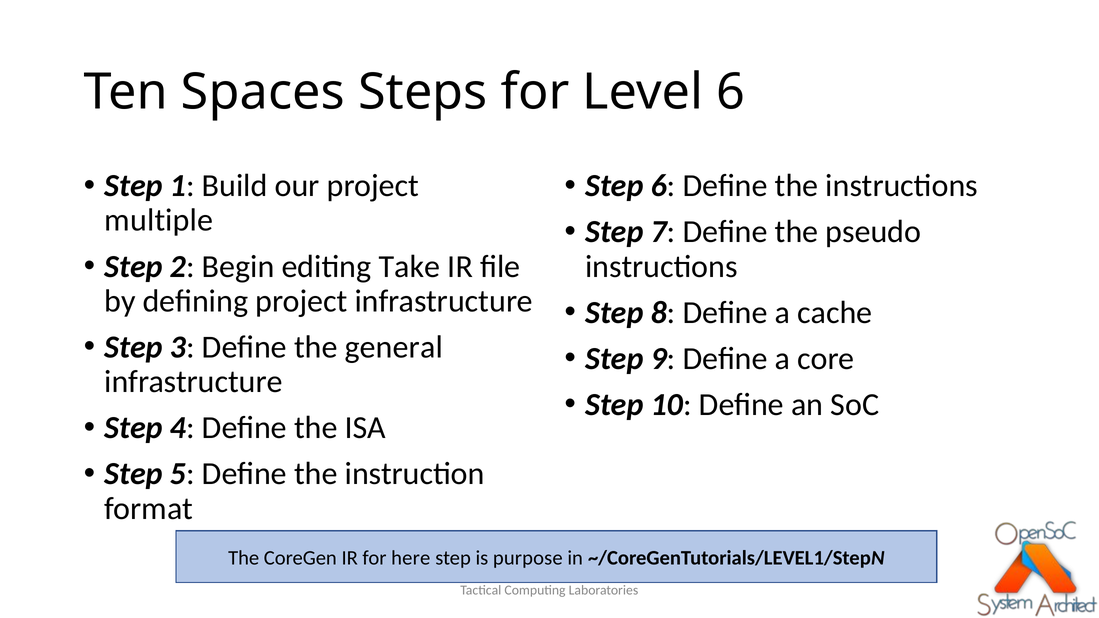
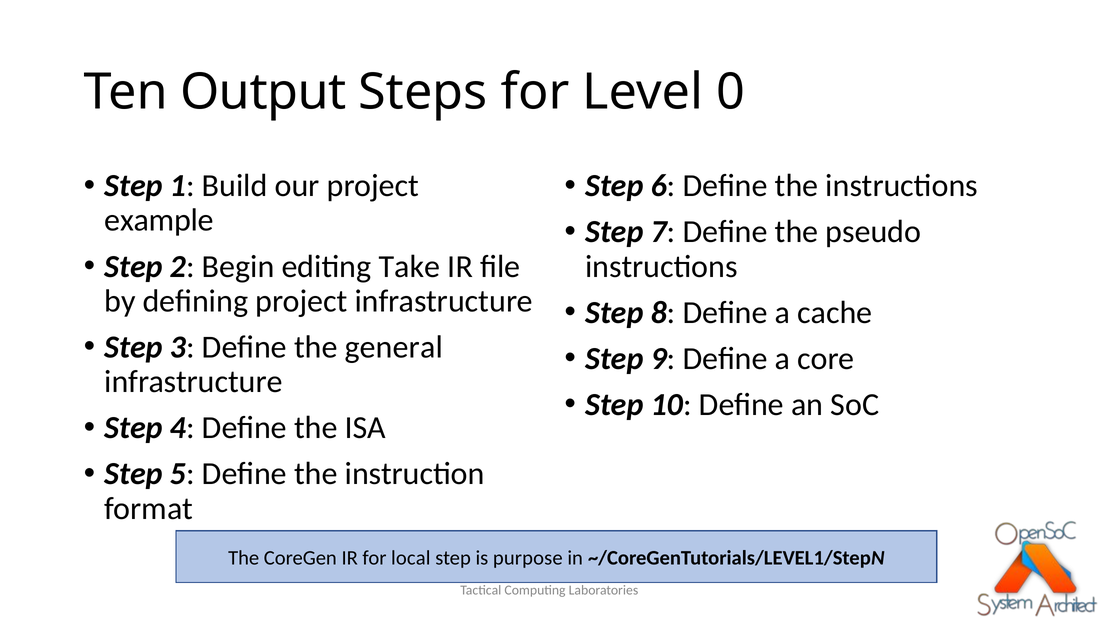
Spaces: Spaces -> Output (263, 92)
Level 6: 6 -> 0 (731, 92)
multiple: multiple -> example (159, 220)
here: here -> local (411, 558)
